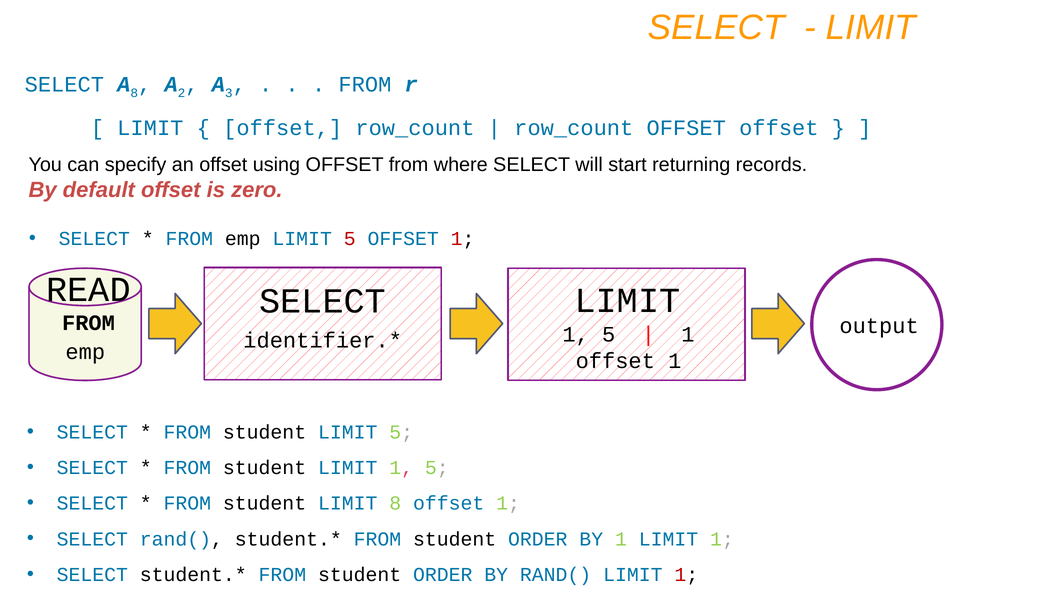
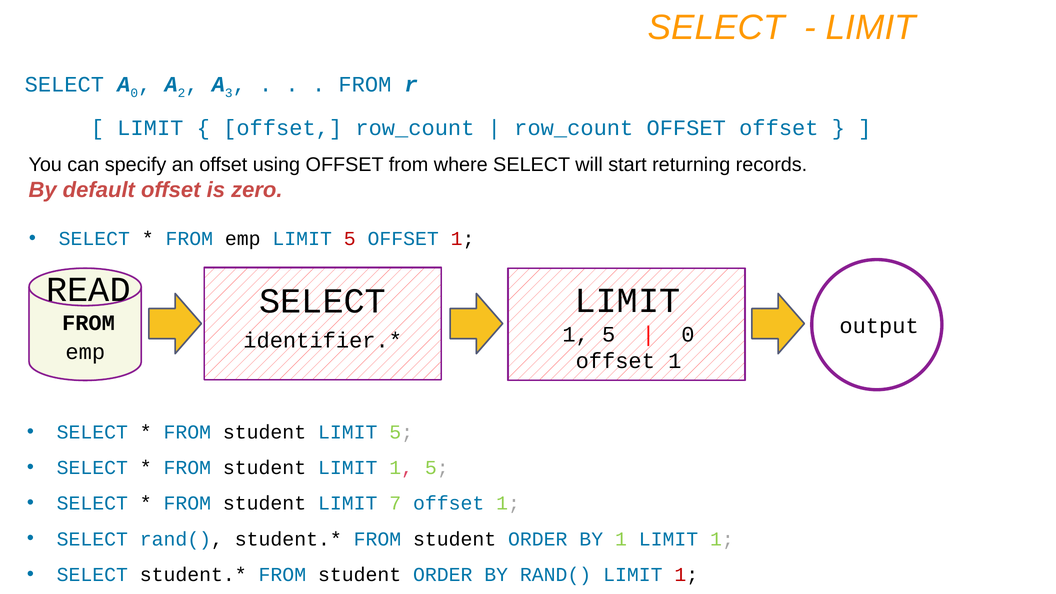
8: 8 -> 0 (134, 93)
1: 1 -> 0 (688, 334)
LIMIT 8: 8 -> 7 (395, 503)
